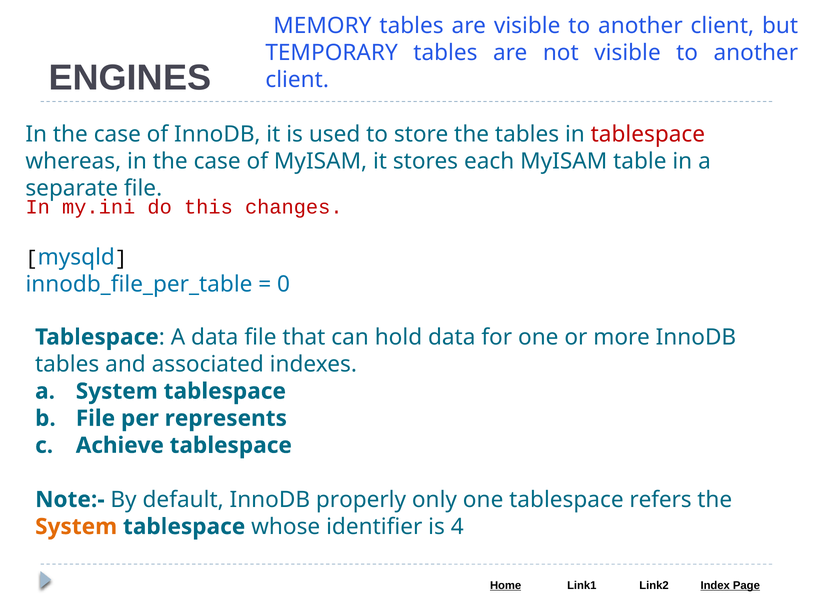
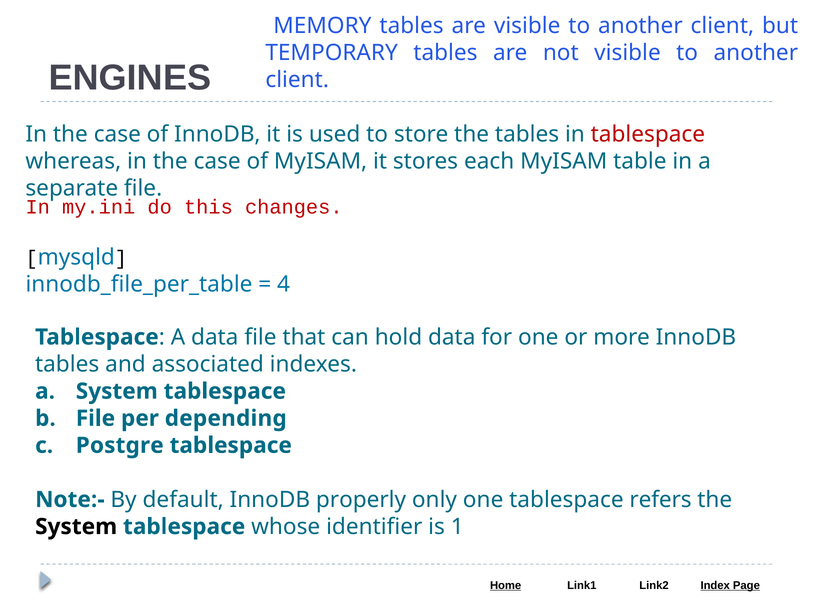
0: 0 -> 4 (284, 285)
represents: represents -> depending (226, 419)
Achieve: Achieve -> Postgre (120, 446)
System colour: orange -> black (76, 527)
4: 4 -> 1 (457, 527)
